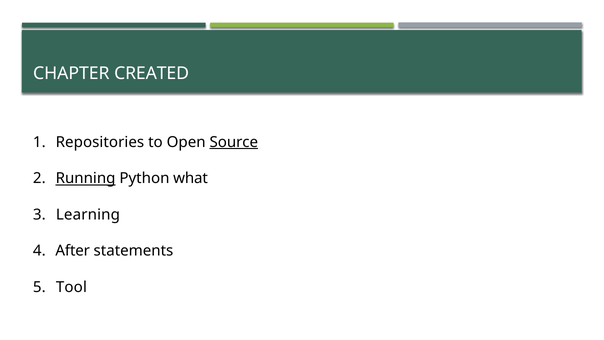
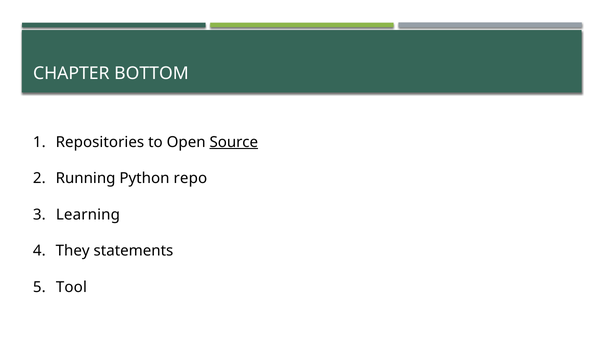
CREATED: CREATED -> BOTTOM (151, 73)
Running underline: present -> none (86, 178)
what: what -> repo (190, 178)
After: After -> They (73, 251)
